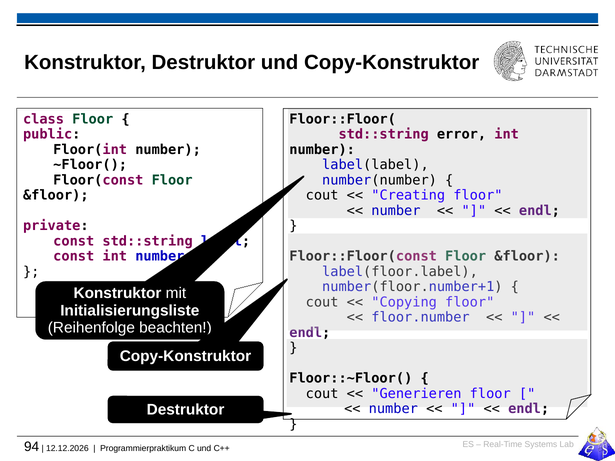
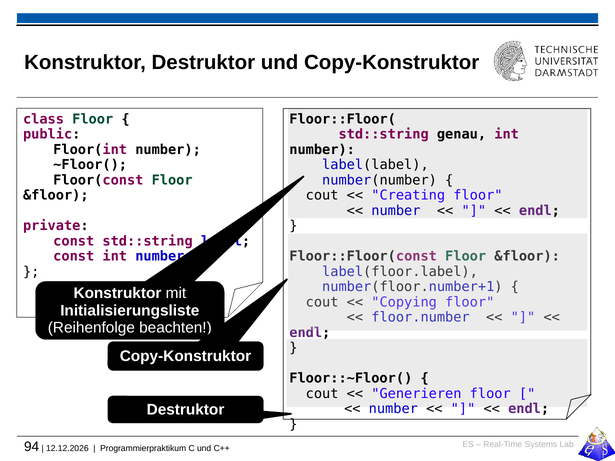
error: error -> genau (462, 135)
